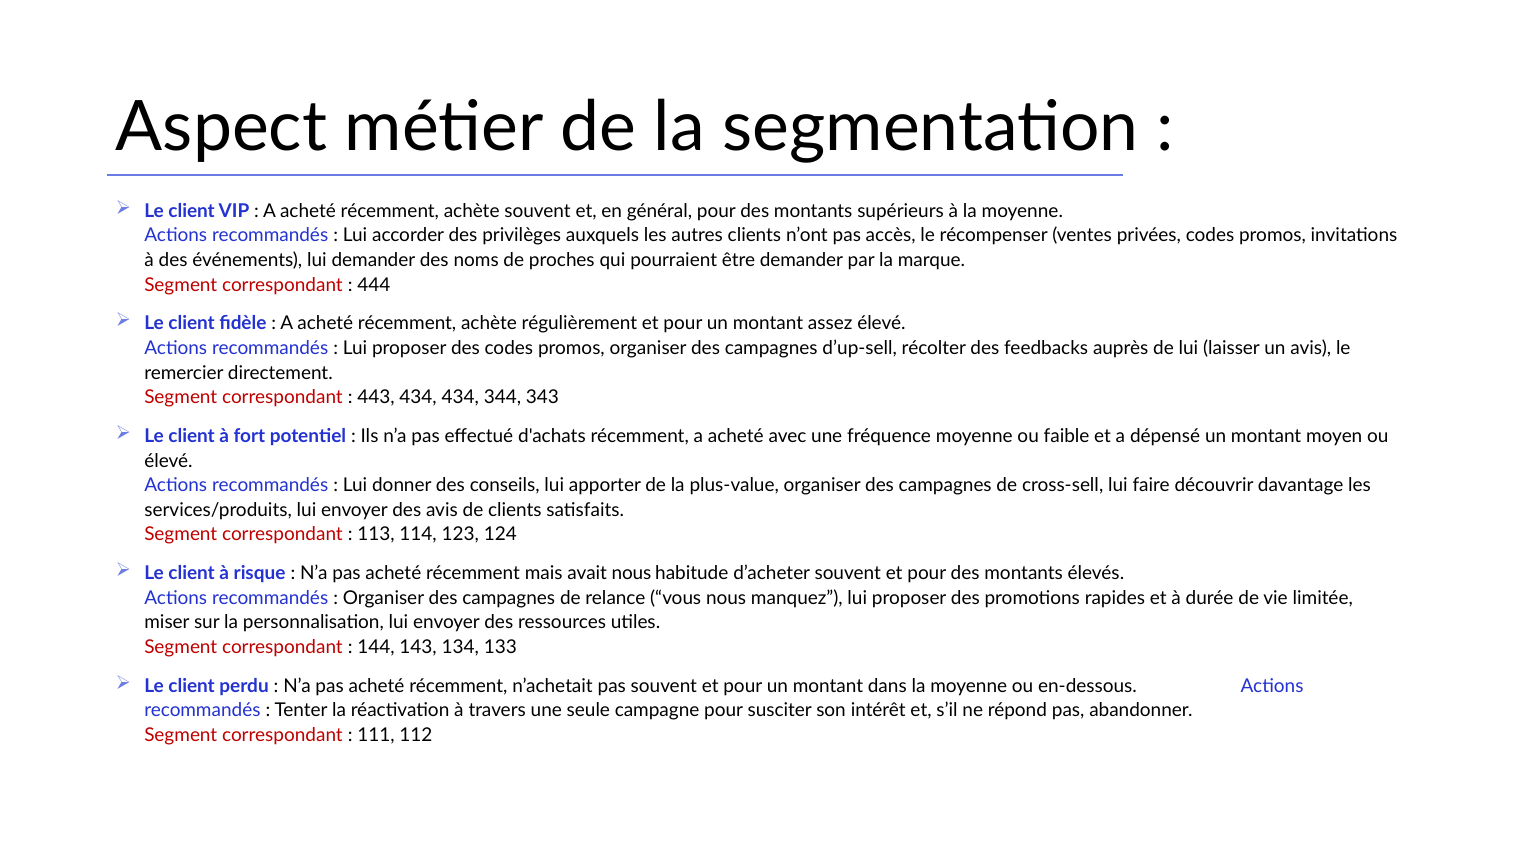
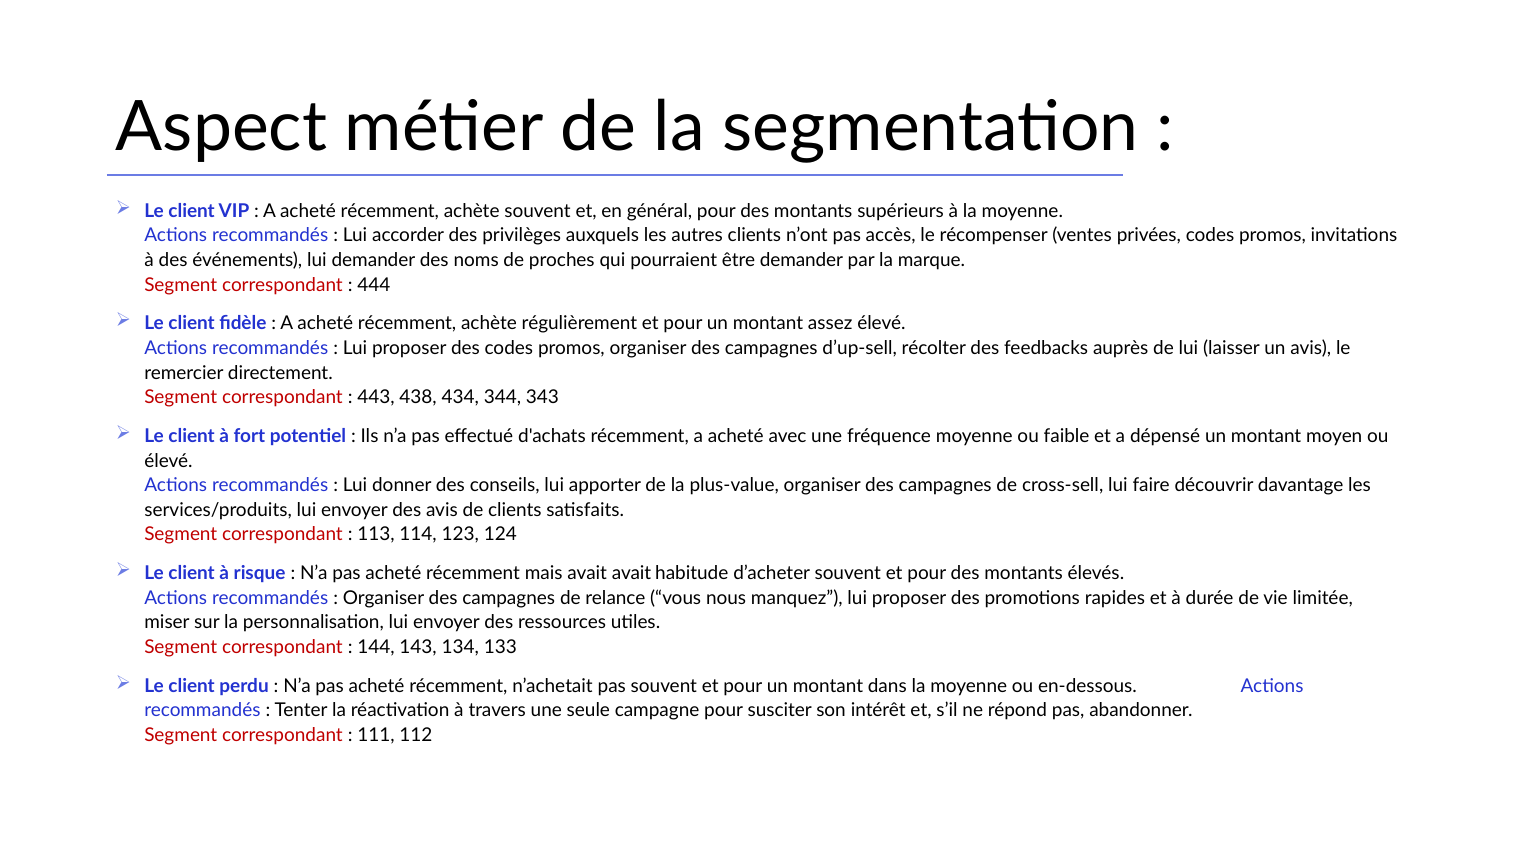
443 434: 434 -> 438 (418, 397)
avait nous: nous -> avait (631, 573)
